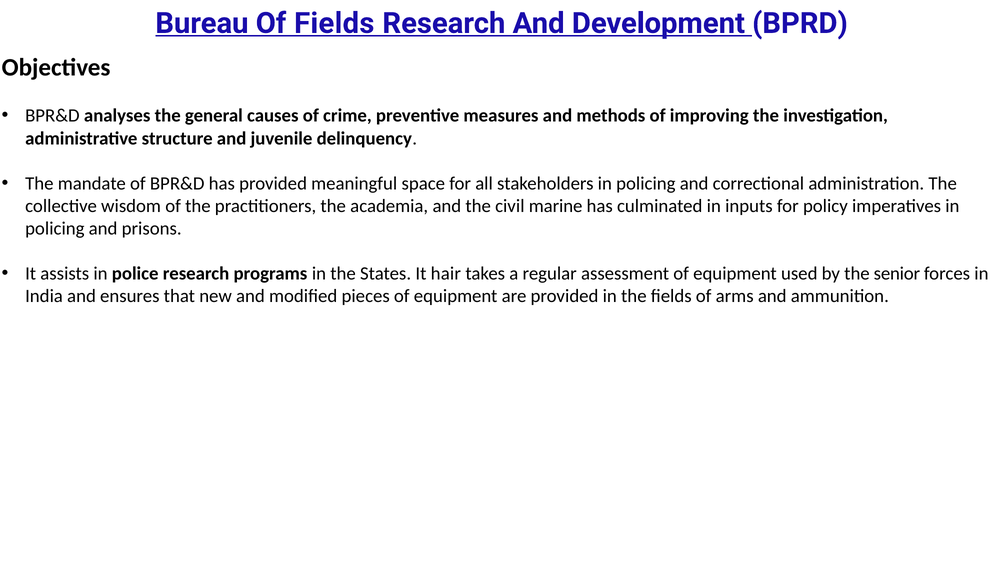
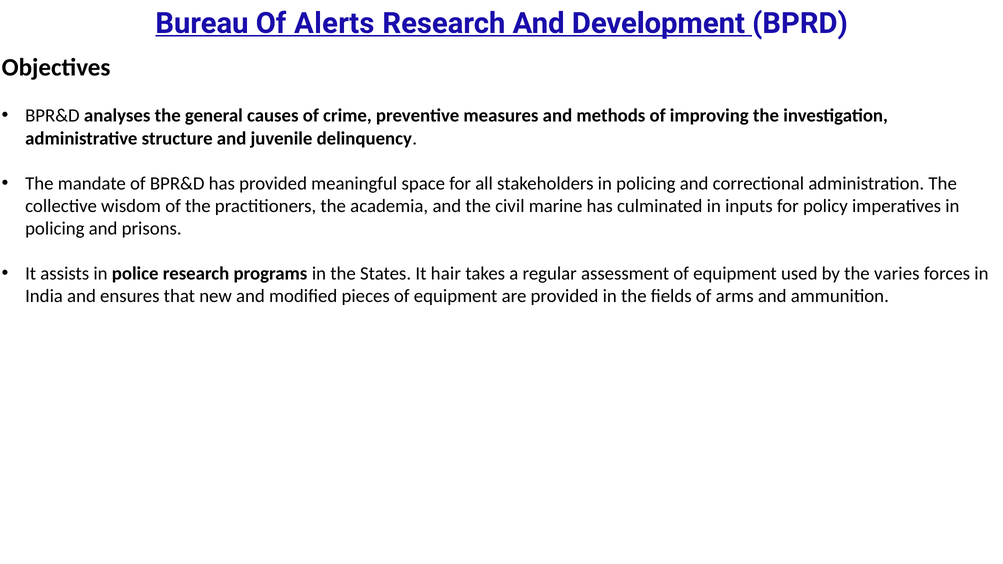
Of Fields: Fields -> Alerts (334, 23)
senior: senior -> varies (897, 274)
